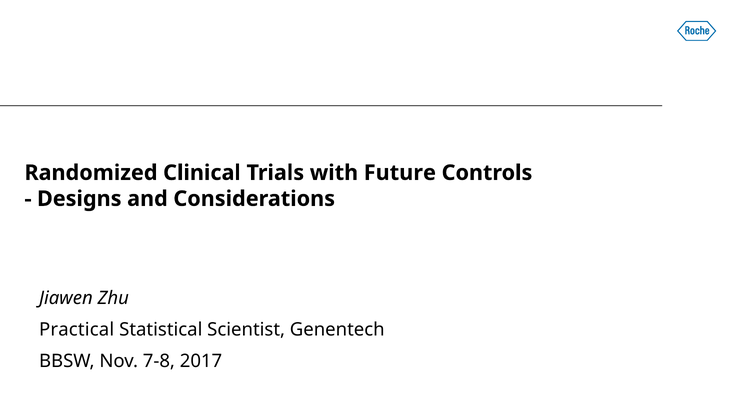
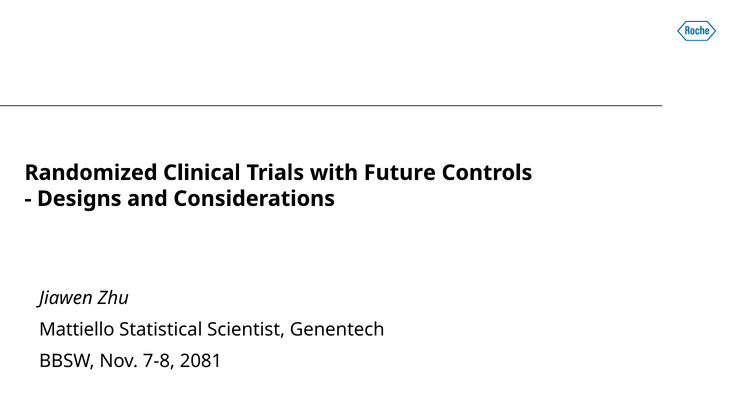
Practical: Practical -> Mattiello (77, 330)
2017: 2017 -> 2081 (201, 361)
